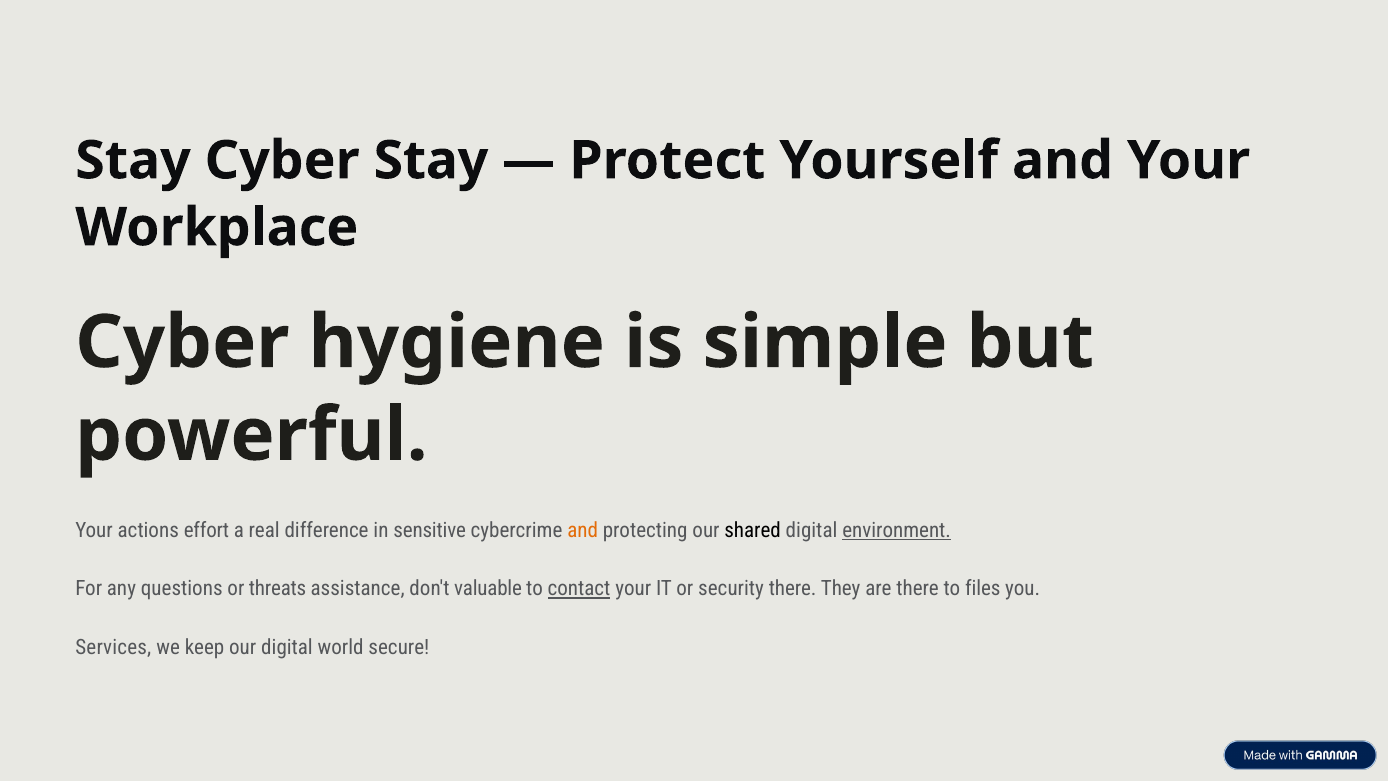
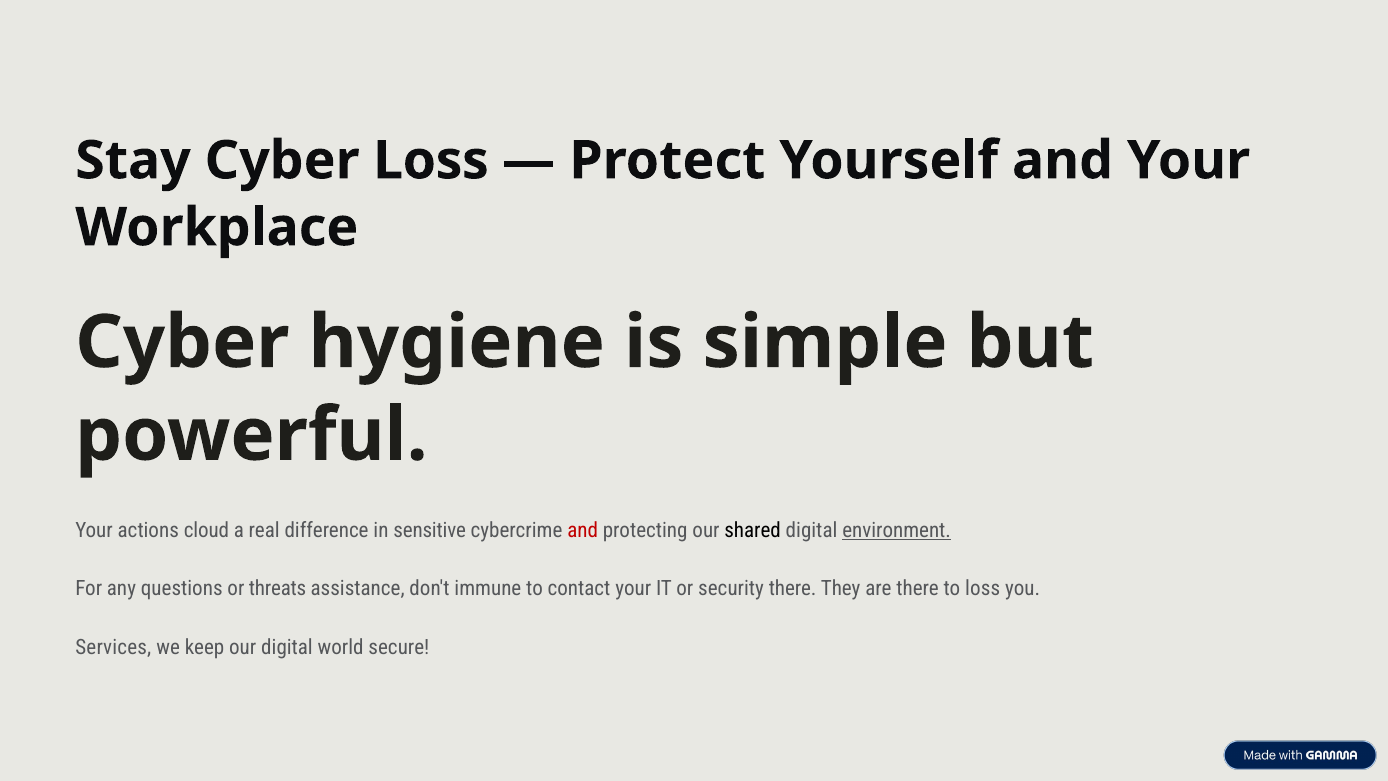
Cyber Stay: Stay -> Loss (431, 161)
effort: effort -> cloud (206, 530)
and colour: orange -> red (583, 530)
valuable: valuable -> immune (488, 589)
contact underline: present -> none (579, 589)
to files: files -> loss (983, 589)
